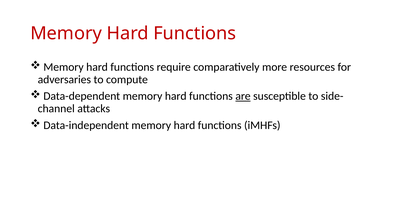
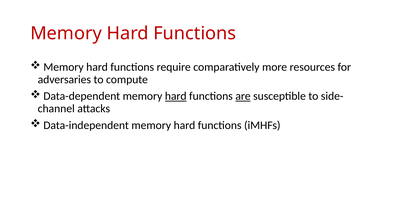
hard underline: none -> present (176, 96)
